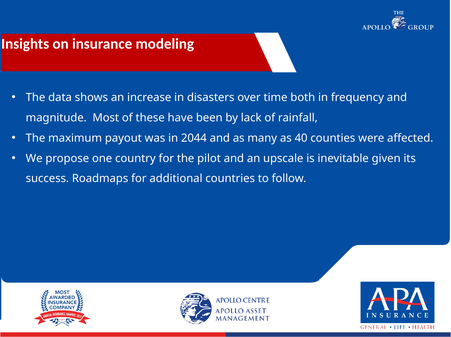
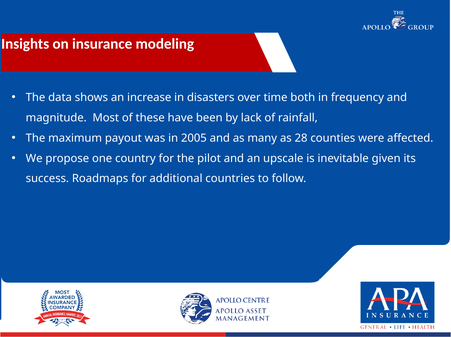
2044: 2044 -> 2005 (194, 138)
40: 40 -> 28 (301, 138)
